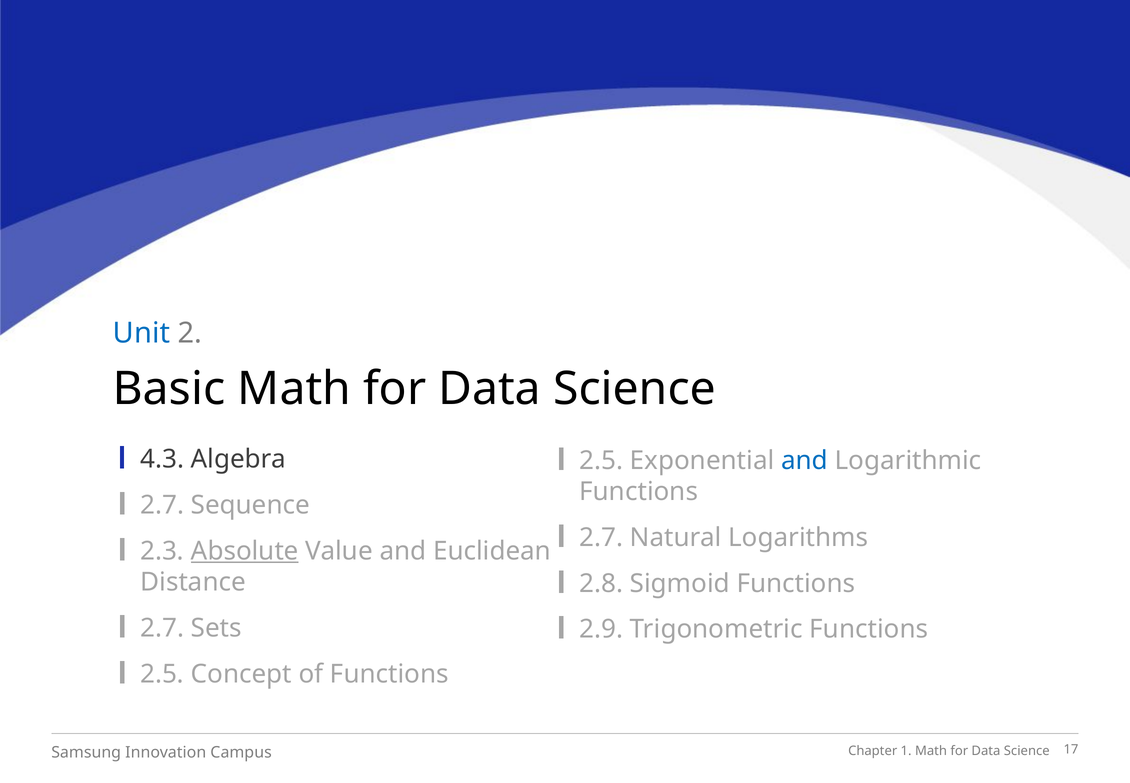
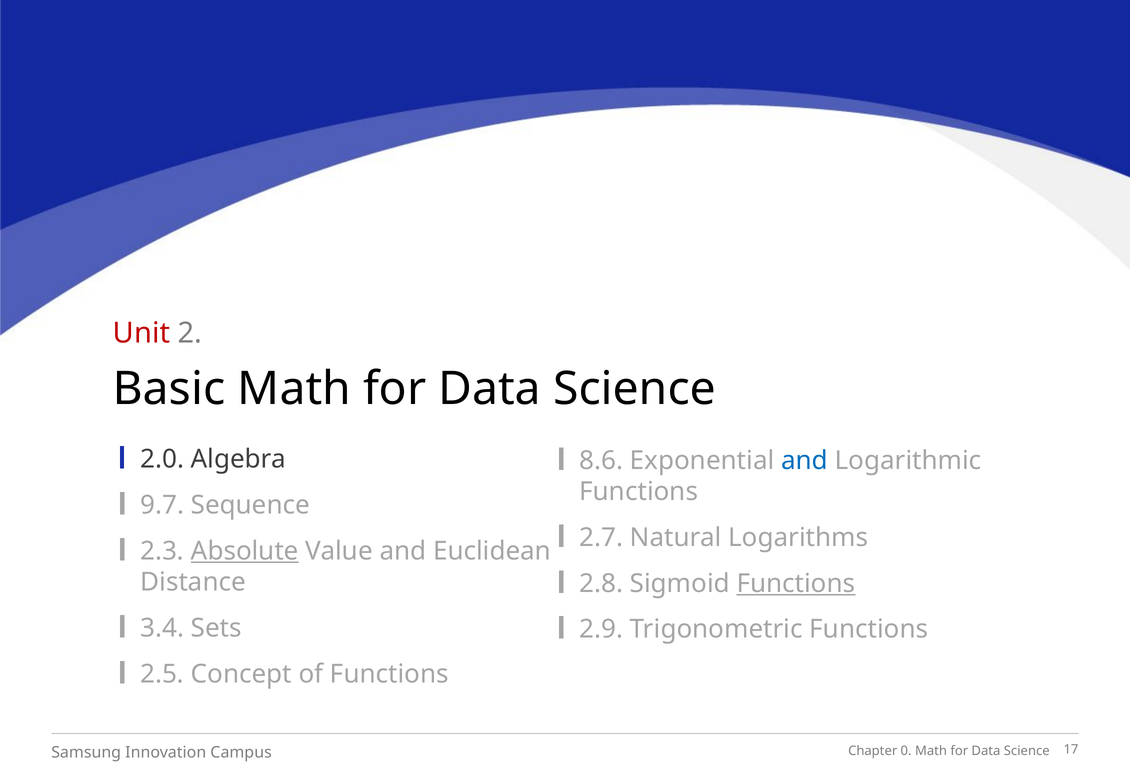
Unit colour: blue -> red (141, 333)
4.3: 4.3 -> 2.0 (162, 459)
2.5: 2.5 -> 8.6 (601, 460)
2.7: 2.7 -> 9.7 (162, 505)
Functions underline: none -> present (796, 583)
2.7: 2.7 -> 3.4 (162, 628)
1: 1 -> 0 (906, 750)
